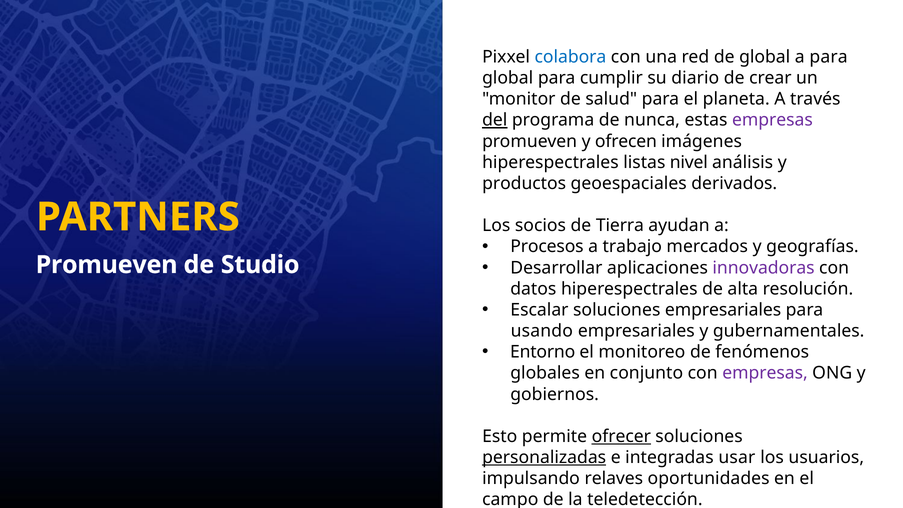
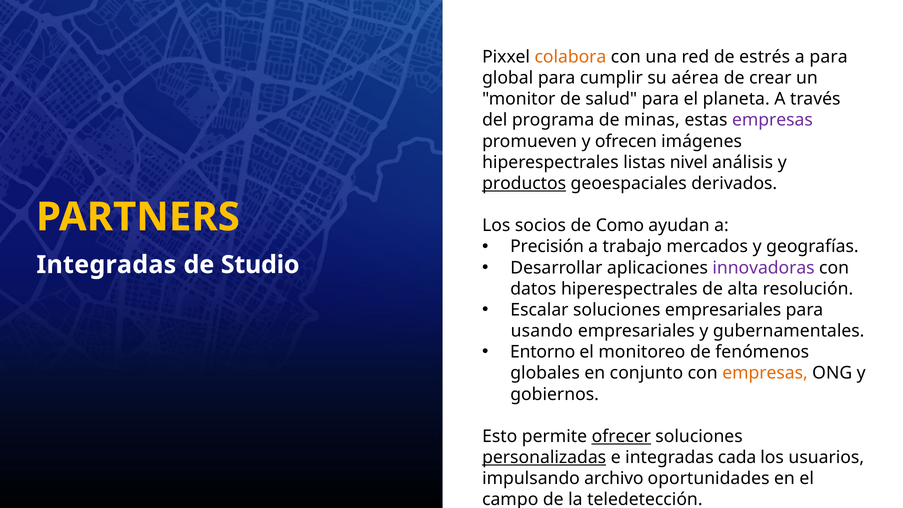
colabora colour: blue -> orange (570, 57)
de global: global -> estrés (765, 57)
diario: diario -> aérea (695, 78)
del underline: present -> none (495, 120)
nunca: nunca -> minas (652, 120)
productos underline: none -> present (524, 183)
Tierra: Tierra -> Como (620, 226)
Procesos: Procesos -> Precisión (547, 247)
Promueven: Promueven -> Integradas (106, 265)
empresas colour: purple -> orange (765, 373)
usar: usar -> cada (737, 457)
relaves: relaves -> archivo (614, 479)
